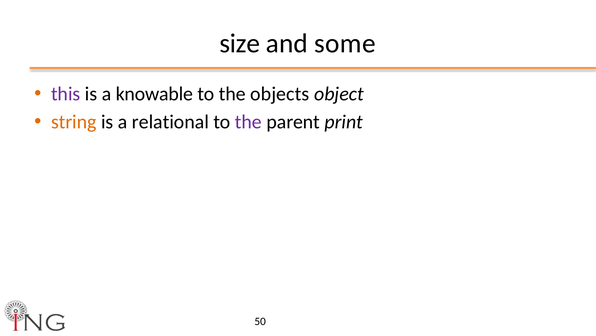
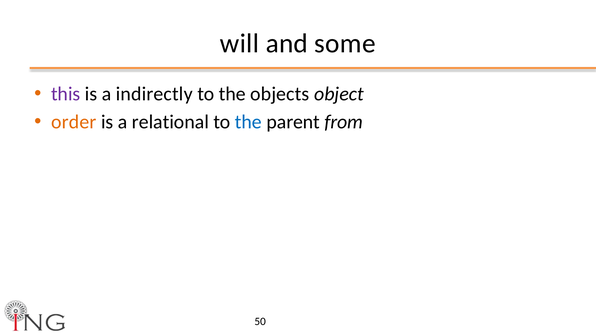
size: size -> will (239, 43)
knowable: knowable -> indirectly (154, 94)
string: string -> order (74, 122)
the colour: purple -> blue (248, 122)
print: print -> from (344, 122)
